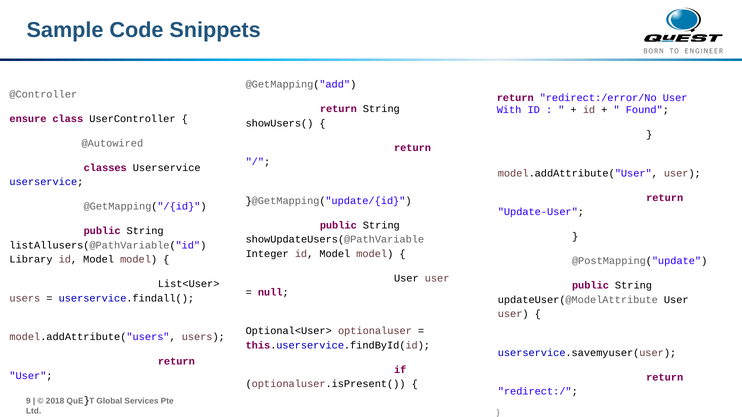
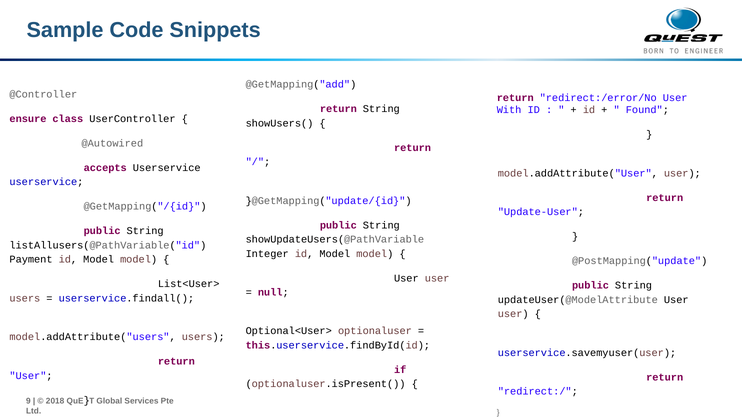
classes: classes -> accepts (105, 168)
Library: Library -> Payment (31, 260)
